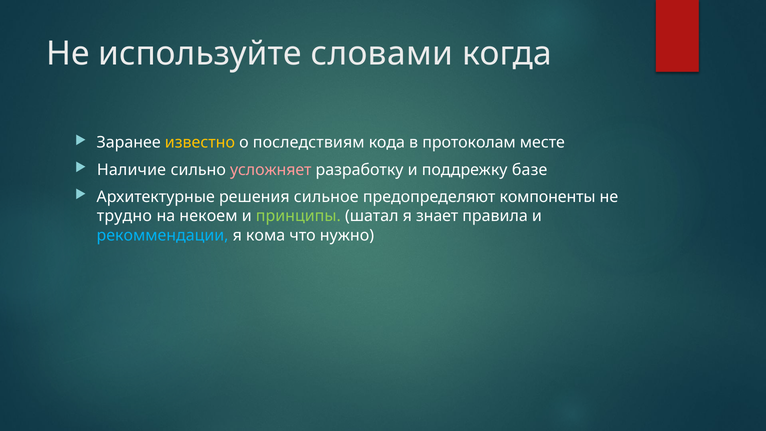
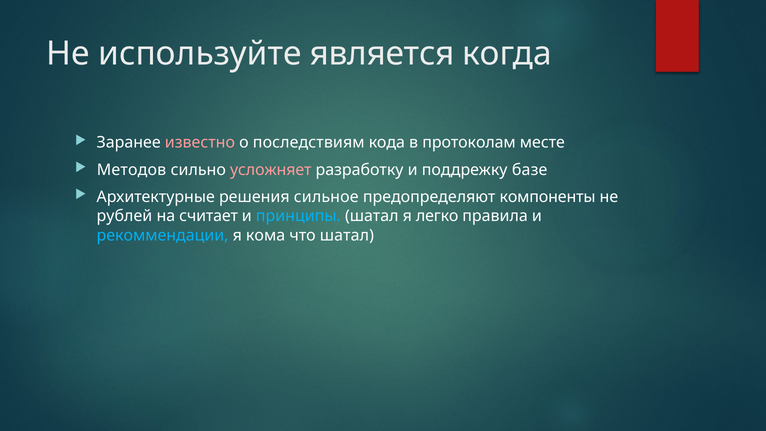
словами: словами -> является (382, 54)
известно colour: yellow -> pink (200, 143)
Наличие: Наличие -> Методов (131, 170)
трудно: трудно -> рублей (124, 216)
некоем: некоем -> считает (209, 216)
принципы colour: light green -> light blue (298, 216)
знает: знает -> легко (437, 216)
что нужно: нужно -> шатал (347, 235)
